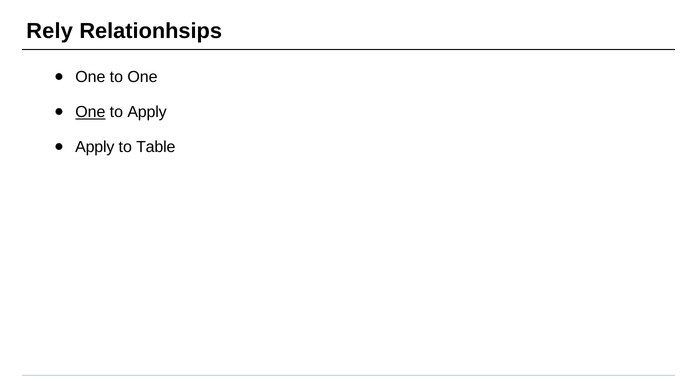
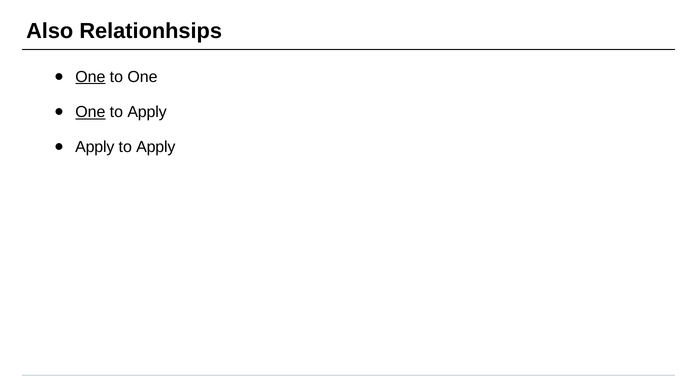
Rely: Rely -> Also (50, 31)
One underline: none -> present (90, 77)
Table: Table -> Apply (156, 147)
